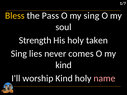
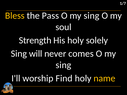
taken: taken -> solely (97, 40)
lies: lies -> will (36, 54)
kind: kind -> sing (63, 65)
worship Kind: Kind -> Find (64, 79)
name colour: pink -> yellow (104, 79)
